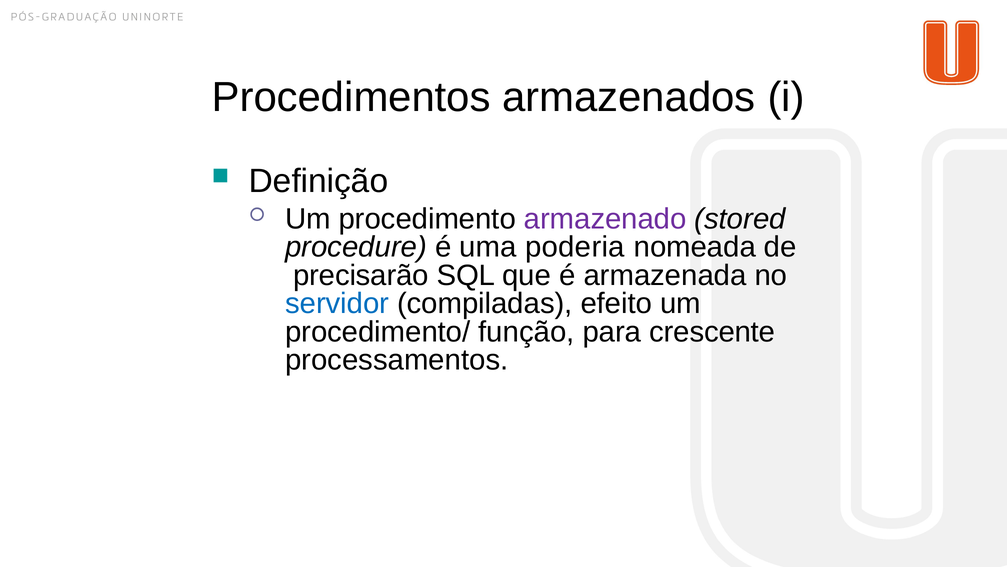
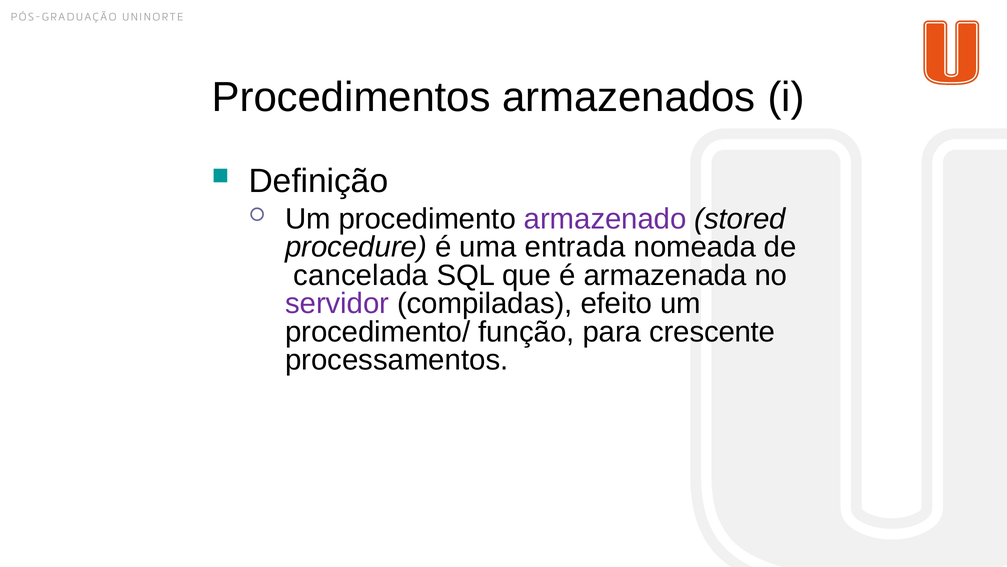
poderia: poderia -> entrada (575, 247)
precisarão: precisarão -> cancelada (361, 275)
servidor colour: blue -> purple (337, 304)
